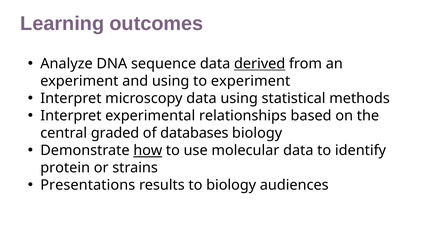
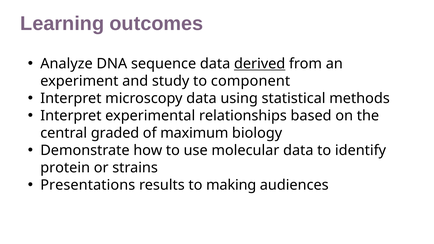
and using: using -> study (171, 81)
to experiment: experiment -> component (251, 81)
databases: databases -> maximum (194, 133)
how underline: present -> none (148, 151)
to biology: biology -> making (231, 185)
